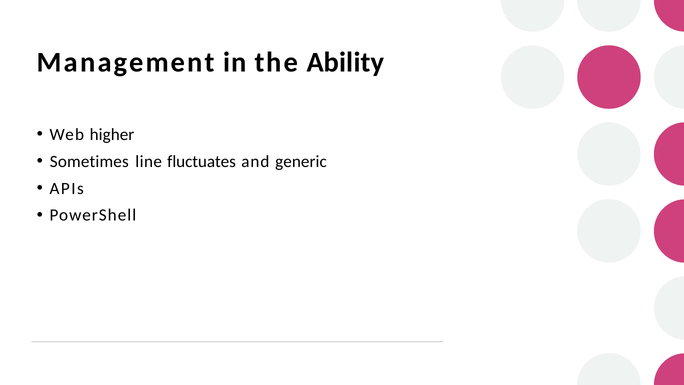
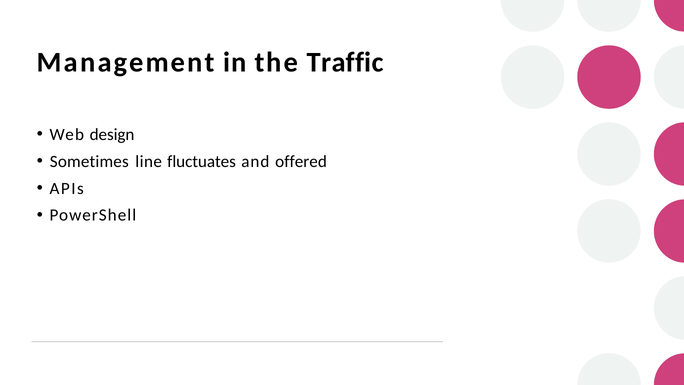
Ability: Ability -> Traffic (345, 62)
higher: higher -> design (112, 134)
generic: generic -> offered (301, 161)
